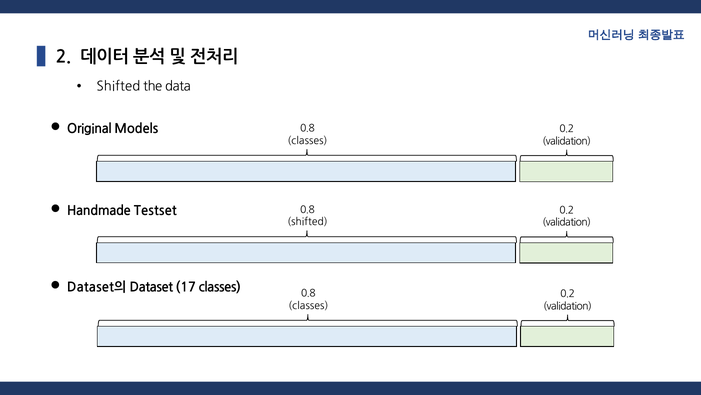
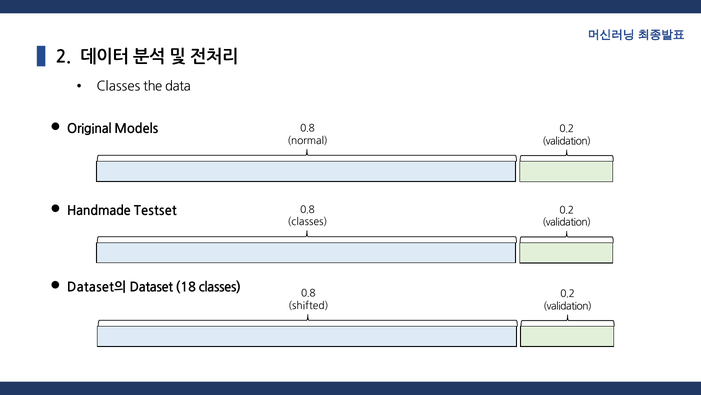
Shifted: Shifted -> Classes (118, 86)
classes: classes -> normal (308, 141)
shifted: shifted -> classes (307, 222)
17: 17 -> 18 (186, 287)
classes: classes -> shifted (308, 305)
